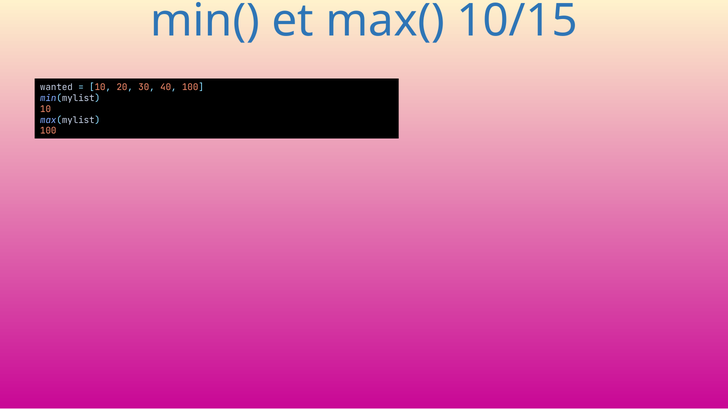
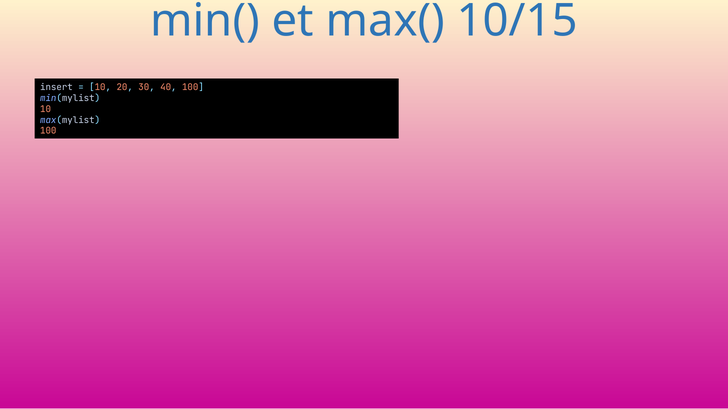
wanted: wanted -> insert (56, 87)
